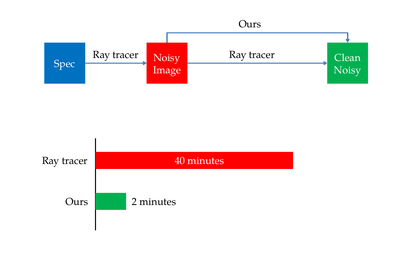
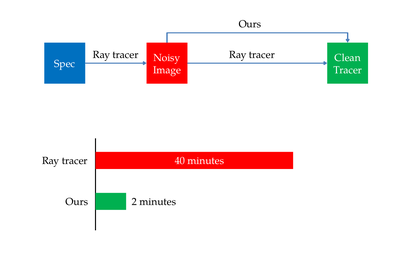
Noisy: Noisy -> Tracer (348, 70)
